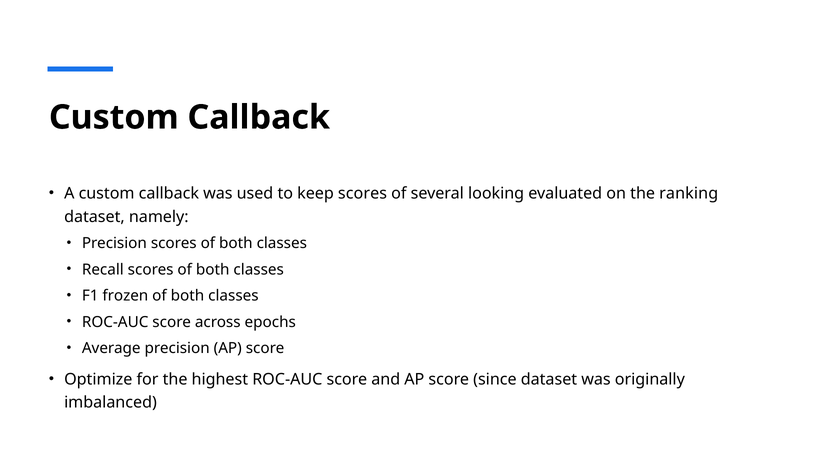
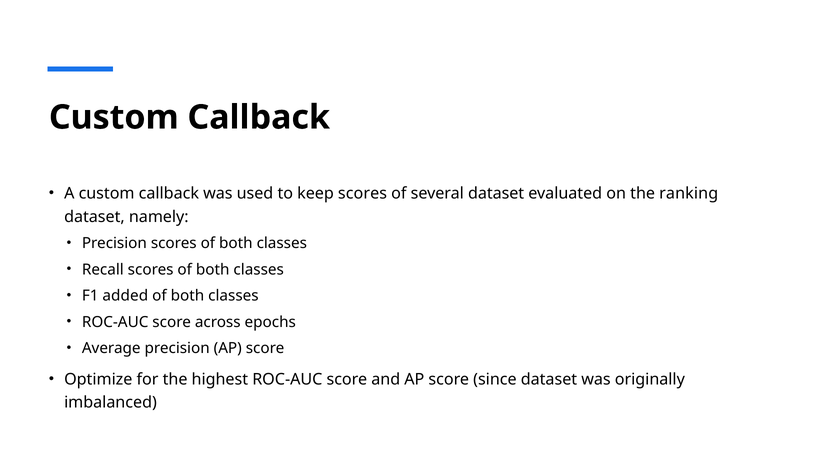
several looking: looking -> dataset (496, 194)
frozen: frozen -> added (125, 296)
